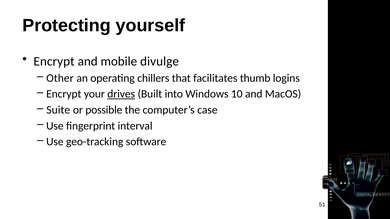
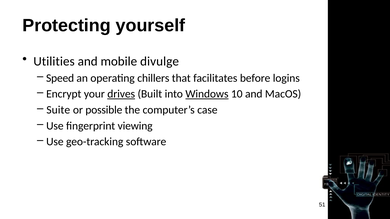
Encrypt: Encrypt -> Utilities (54, 61)
Other: Other -> Speed (60, 78)
thumb: thumb -> before (255, 78)
Windows underline: none -> present (207, 94)
interval: interval -> viewing (135, 126)
